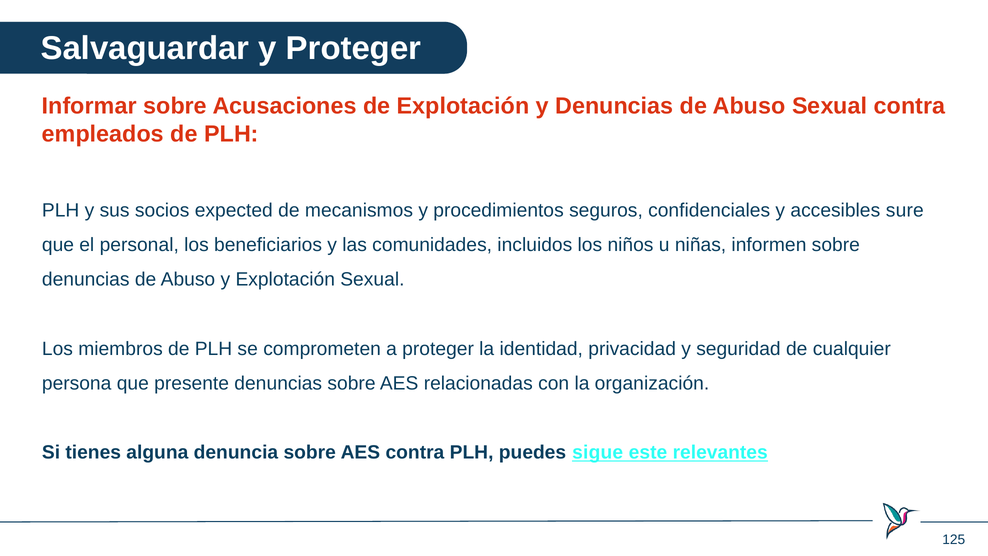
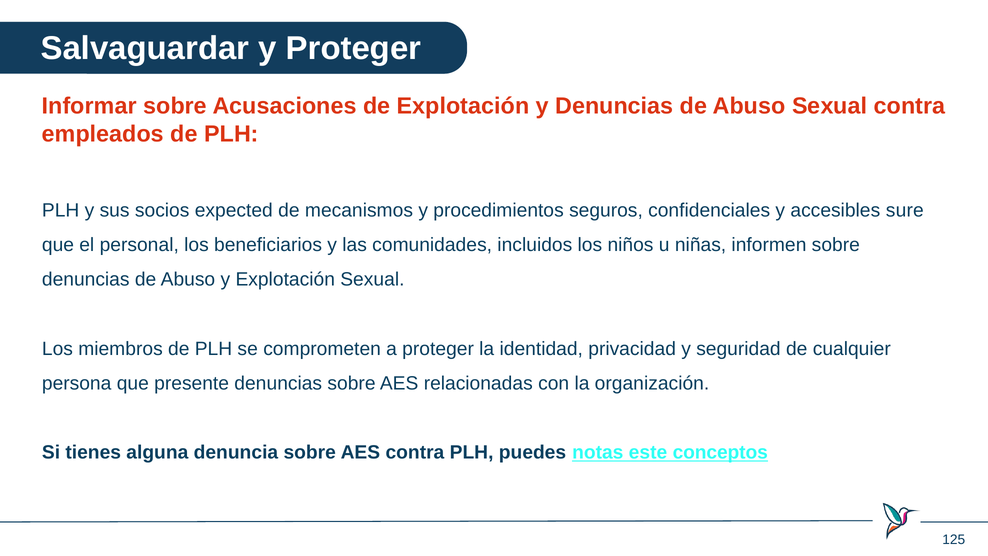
sigue: sigue -> notas (598, 452)
relevantes: relevantes -> conceptos (720, 452)
